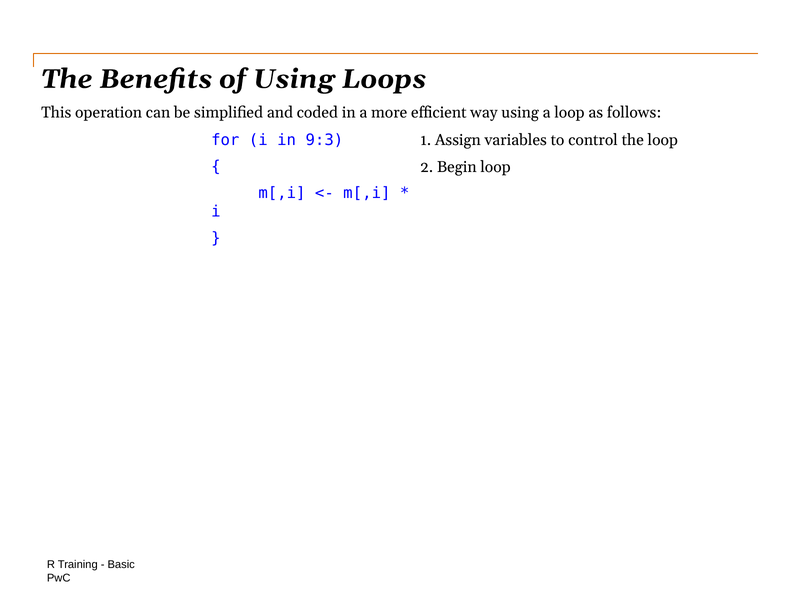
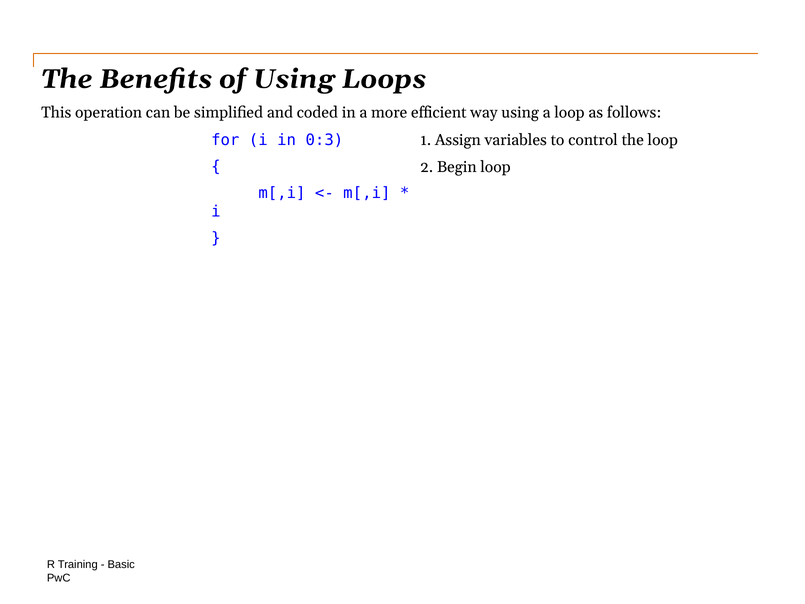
9:3: 9:3 -> 0:3 (324, 140)
